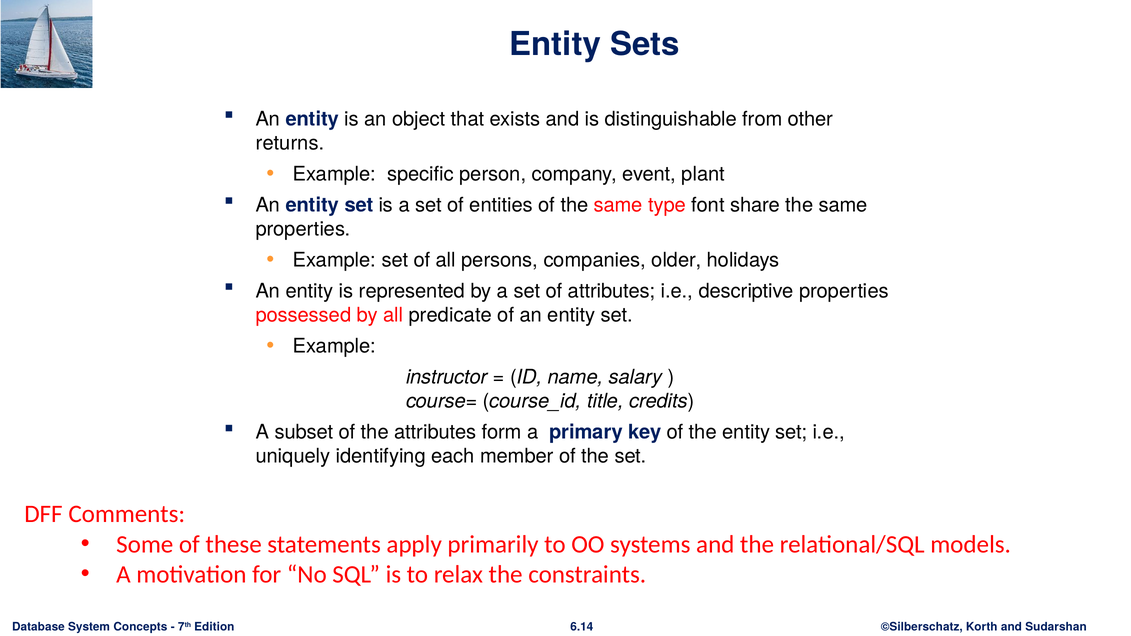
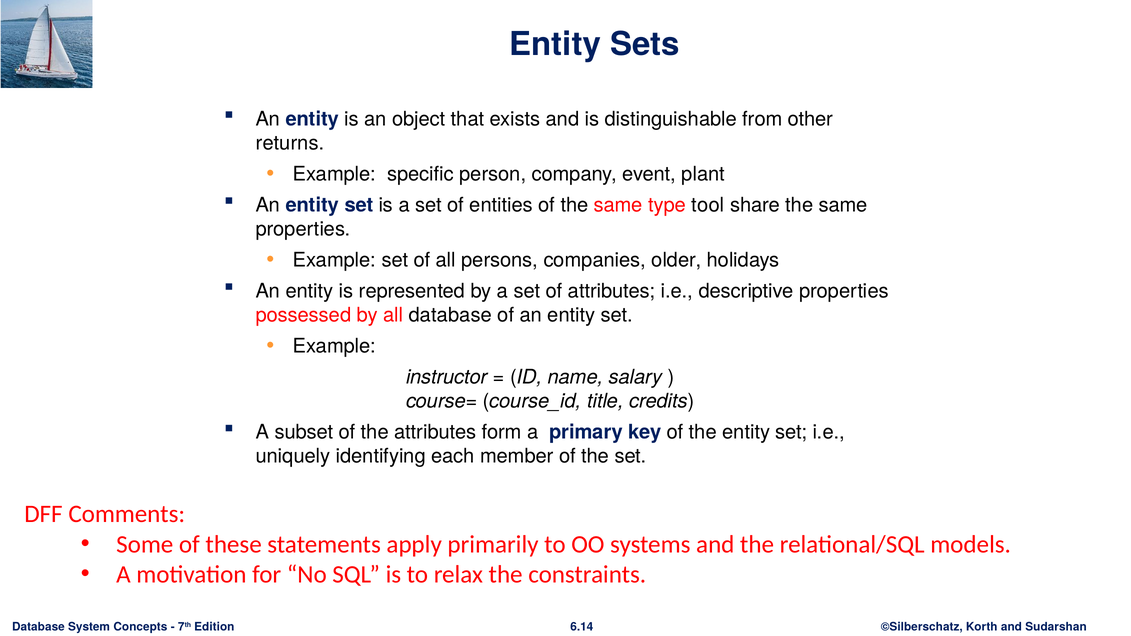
font: font -> tool (708, 205)
all predicate: predicate -> database (450, 315)
